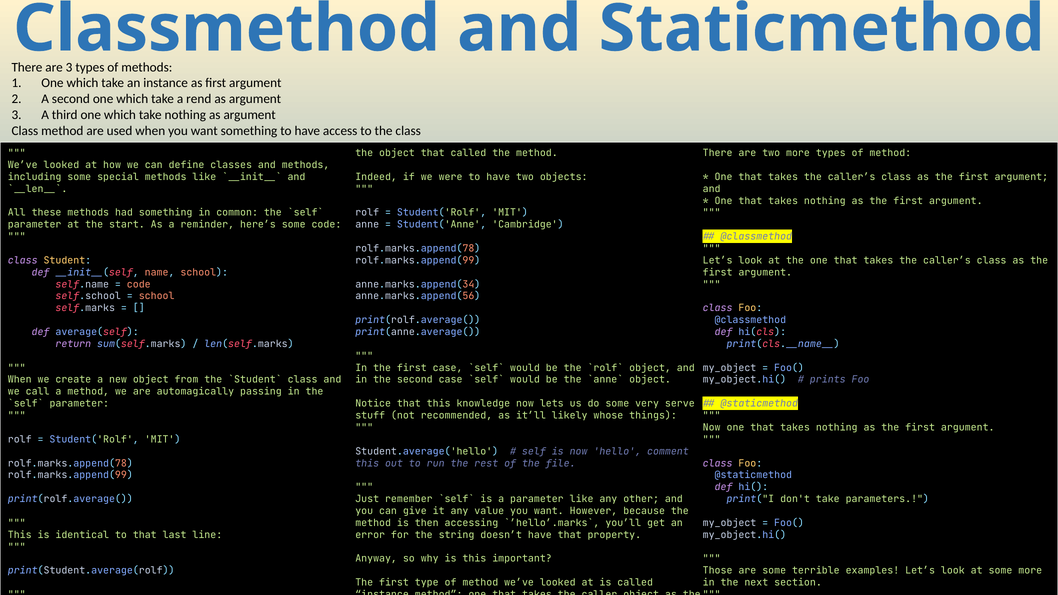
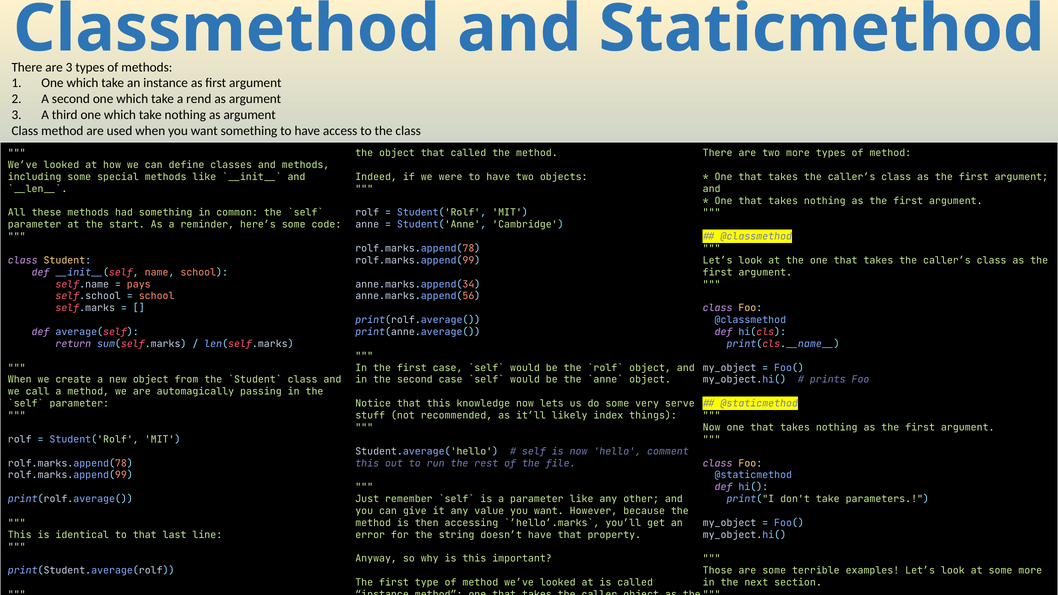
code: code -> pays (139, 284)
whose: whose -> index (608, 416)
